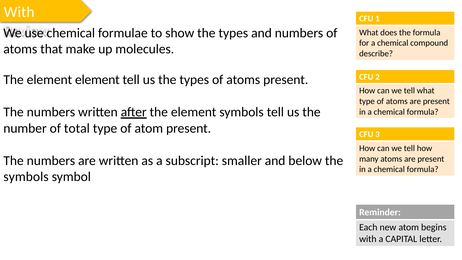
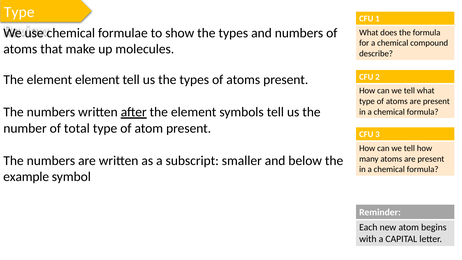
With: With -> Type (19, 12)
symbols: symbols -> example (26, 177)
